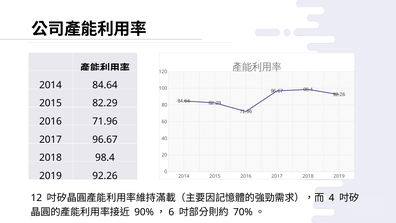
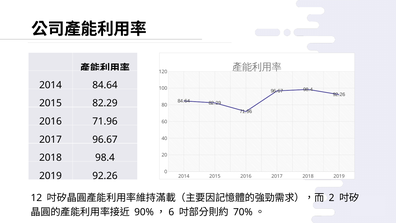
4: 4 -> 2 (332, 198)
